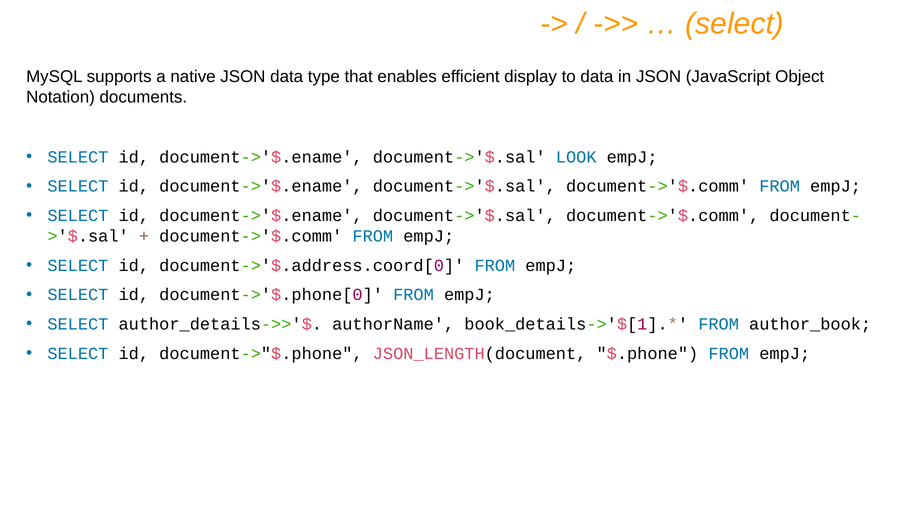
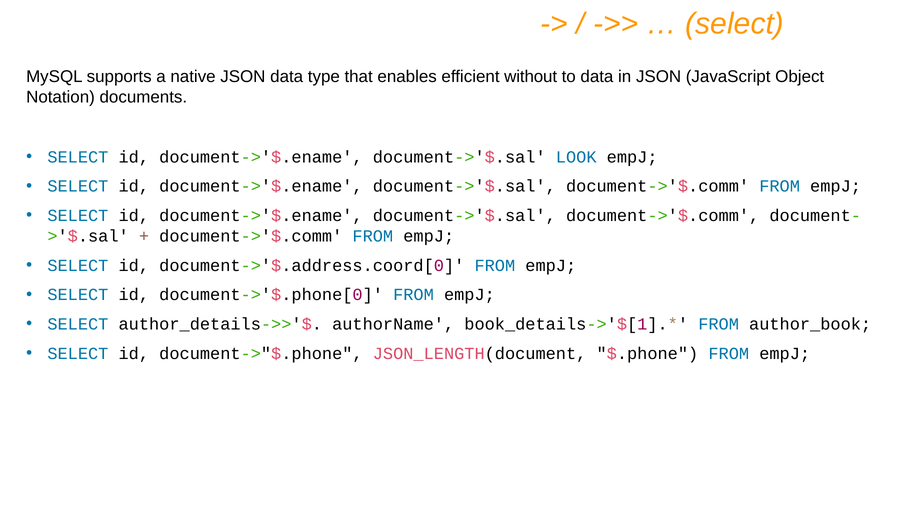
display: display -> without (531, 77)
